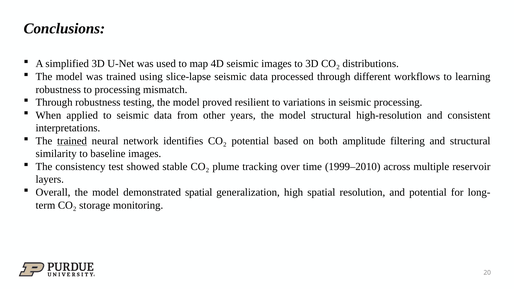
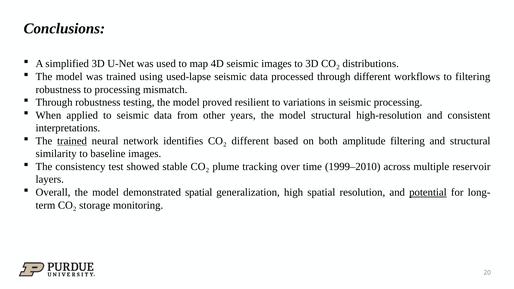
slice-lapse: slice-lapse -> used-lapse (189, 77)
to learning: learning -> filtering (473, 77)
CO₂ potential: potential -> different (250, 141)
potential underline: none -> present (428, 192)
